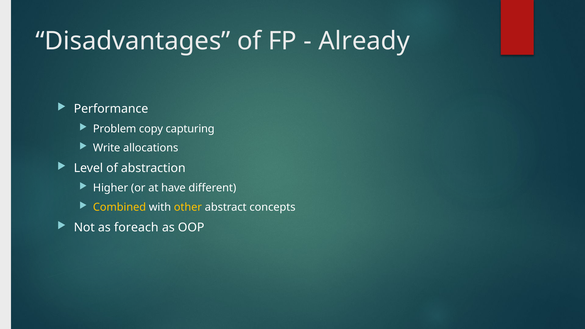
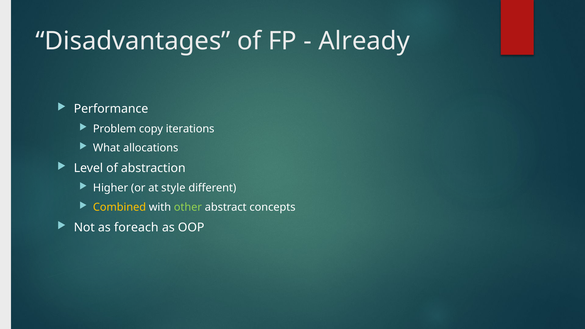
capturing: capturing -> iterations (190, 129)
Write: Write -> What (107, 148)
have: have -> style (173, 188)
other colour: yellow -> light green (188, 207)
